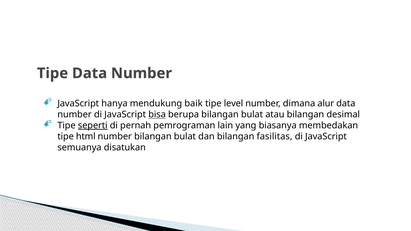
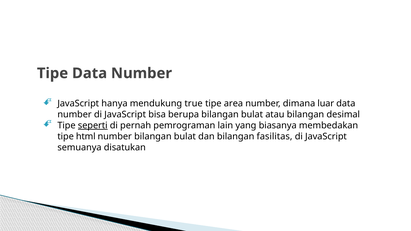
baik: baik -> true (194, 104)
level: level -> area (233, 104)
alur: alur -> luar (326, 104)
bisa underline: present -> none (157, 115)
